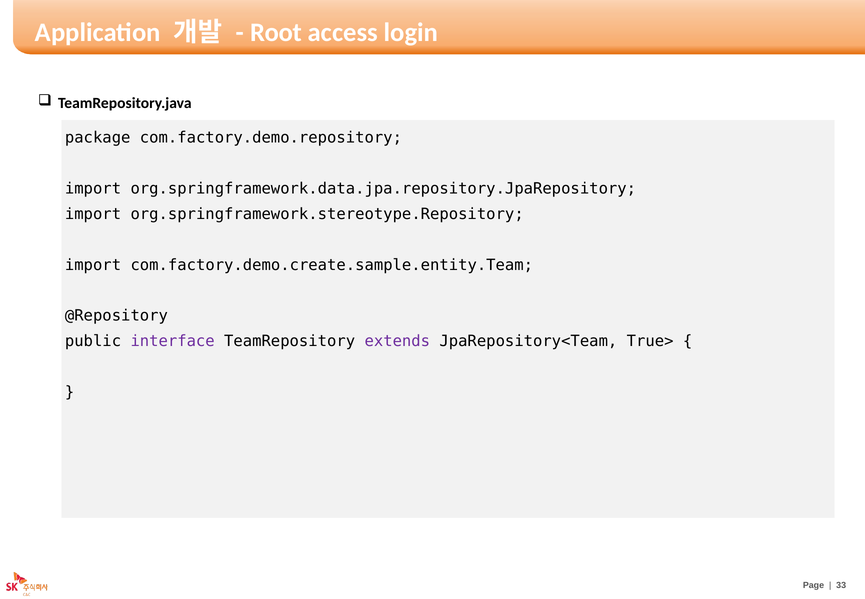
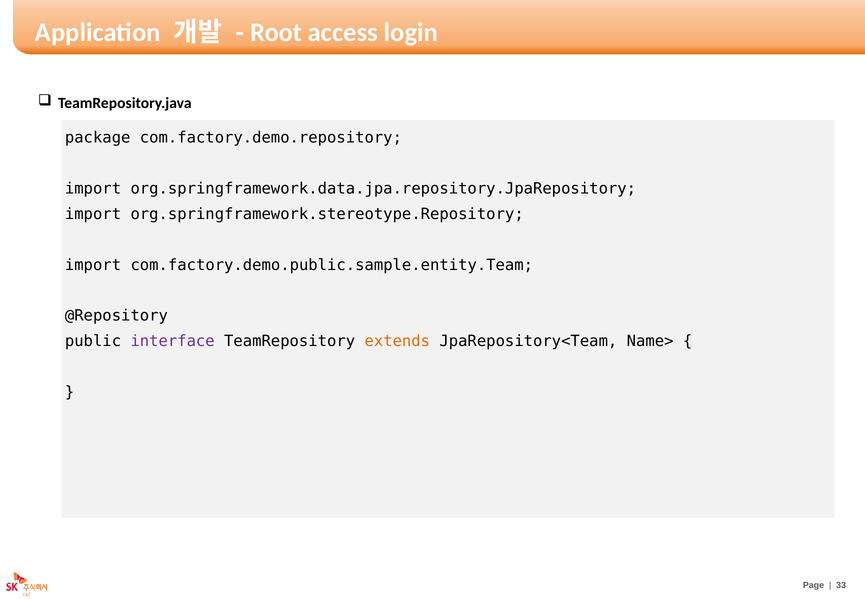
com.factory.demo.create.sample.entity.Team: com.factory.demo.create.sample.entity.Team -> com.factory.demo.public.sample.entity.Team (332, 265)
extends colour: purple -> orange (397, 341)
True>: True> -> Name> (650, 341)
